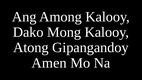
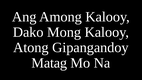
Amen: Amen -> Matag (49, 63)
